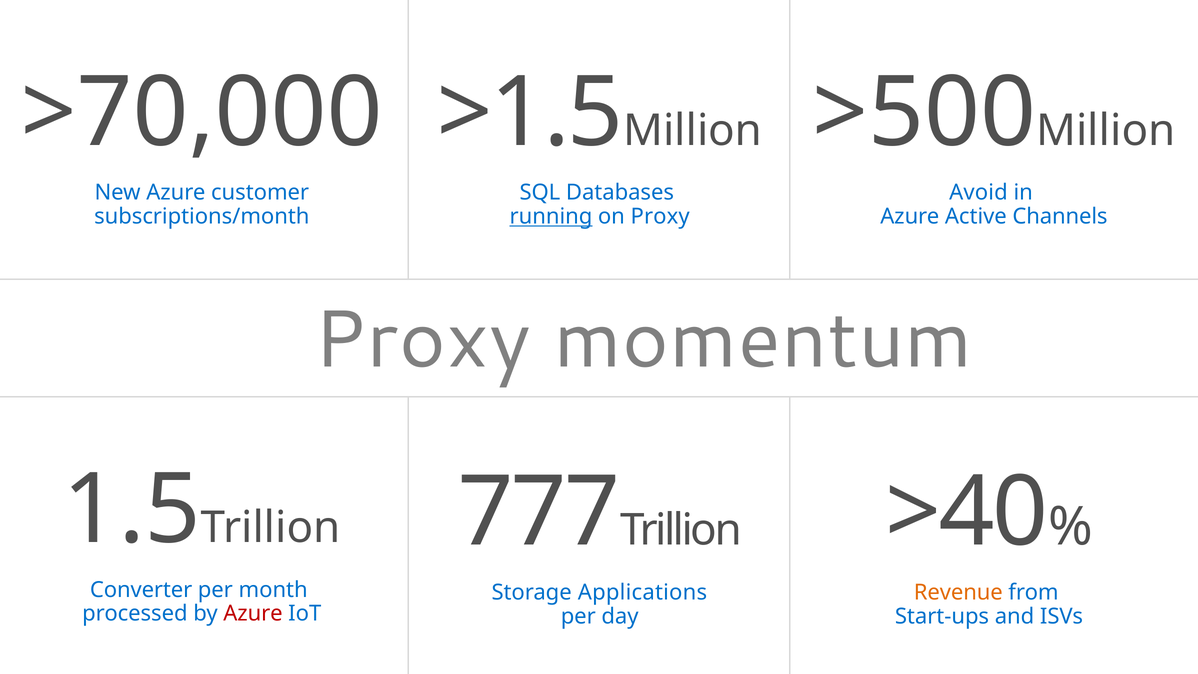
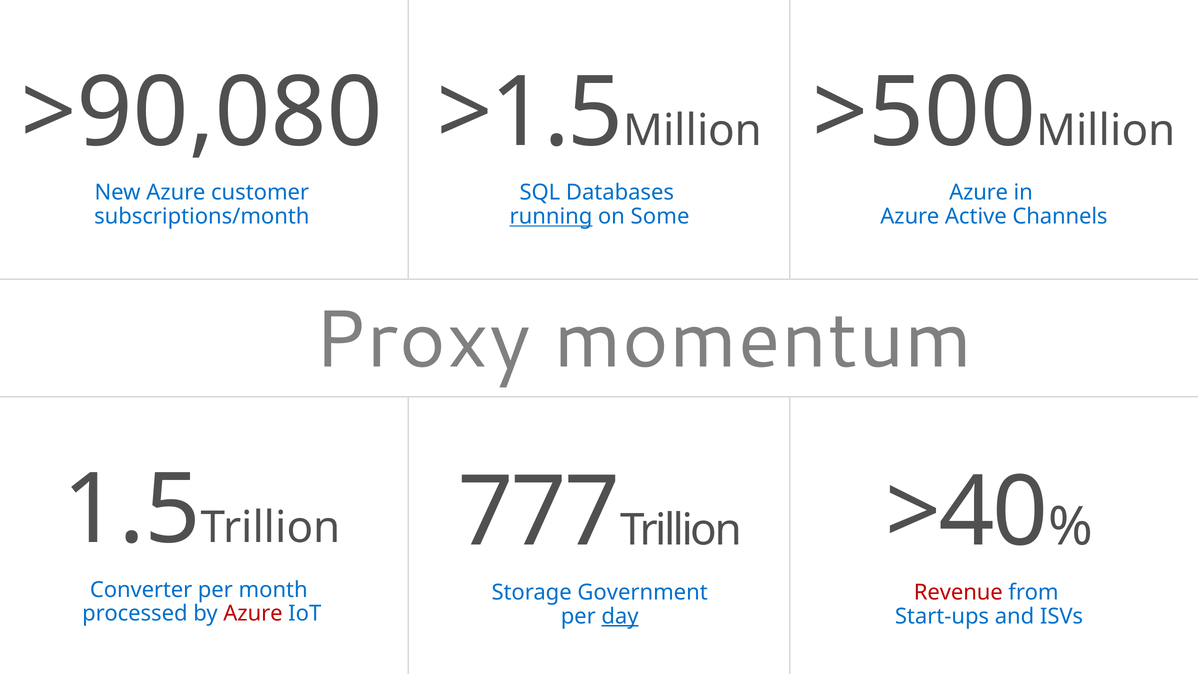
>70,000: >70,000 -> >90,080 (202, 113)
Avoid: Avoid -> Azure (979, 193)
on Proxy: Proxy -> Some (660, 216)
Revenue colour: orange -> red (958, 593)
Applications: Applications -> Government (643, 593)
day underline: none -> present (620, 616)
